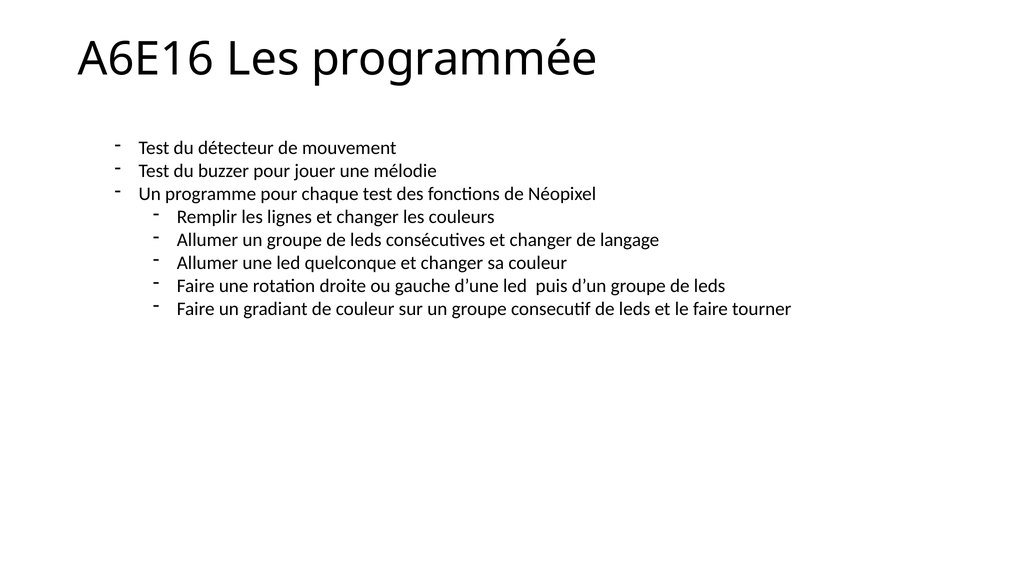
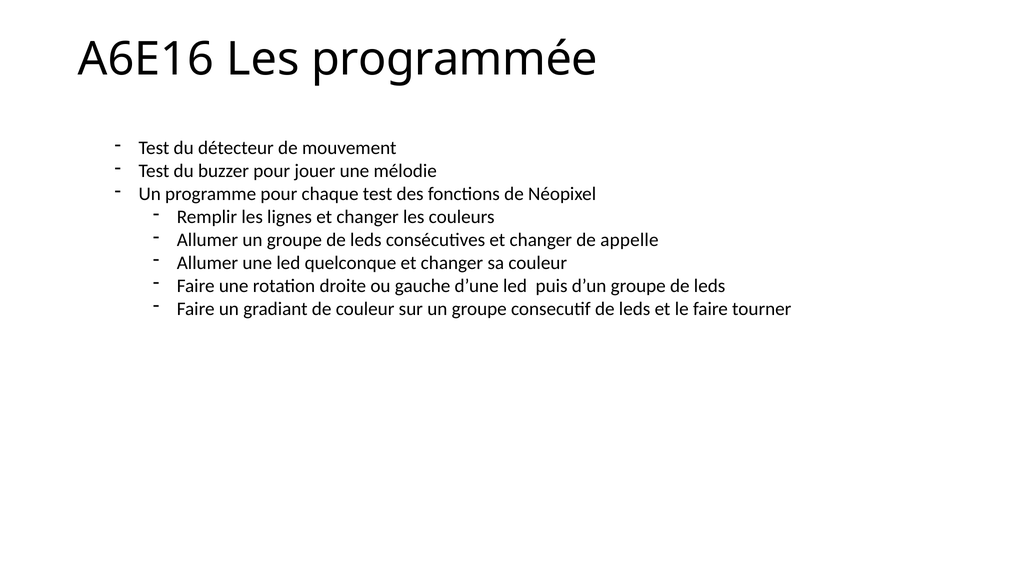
langage: langage -> appelle (629, 240)
